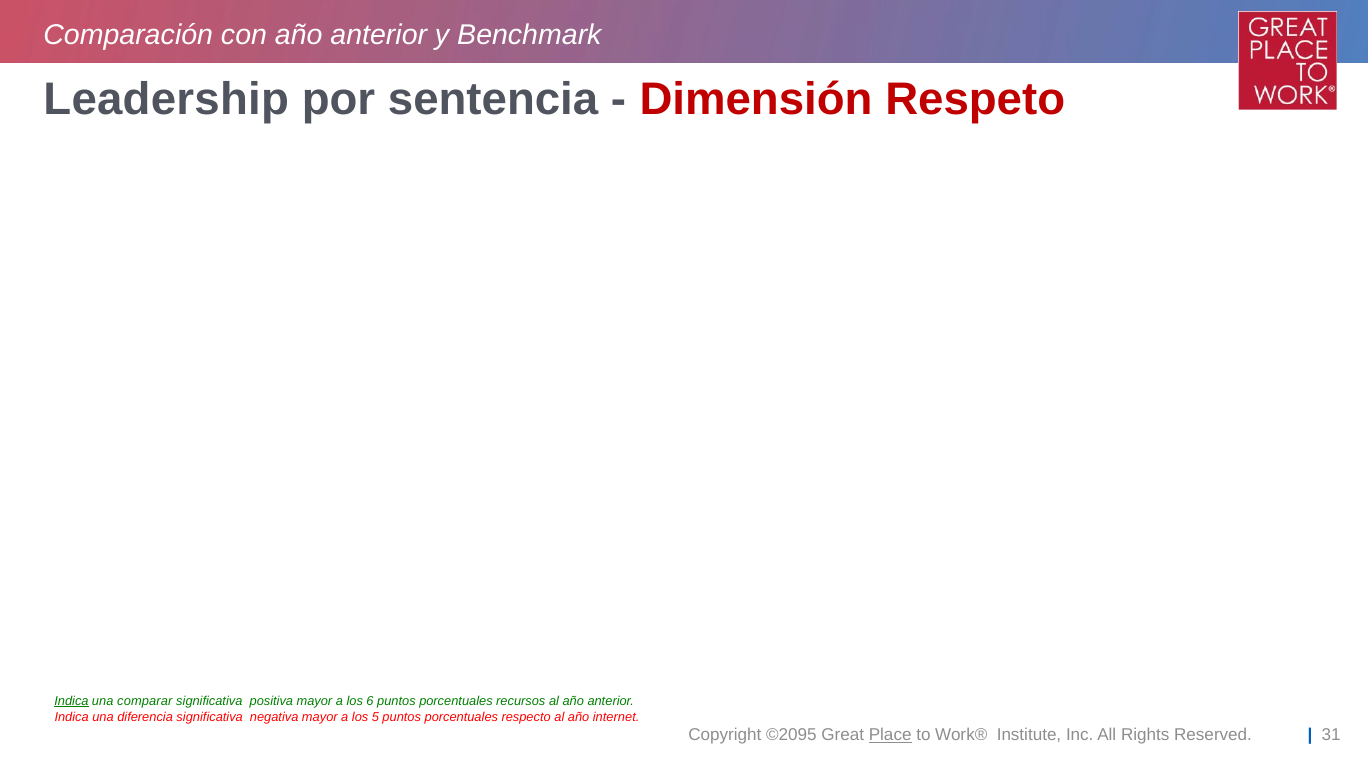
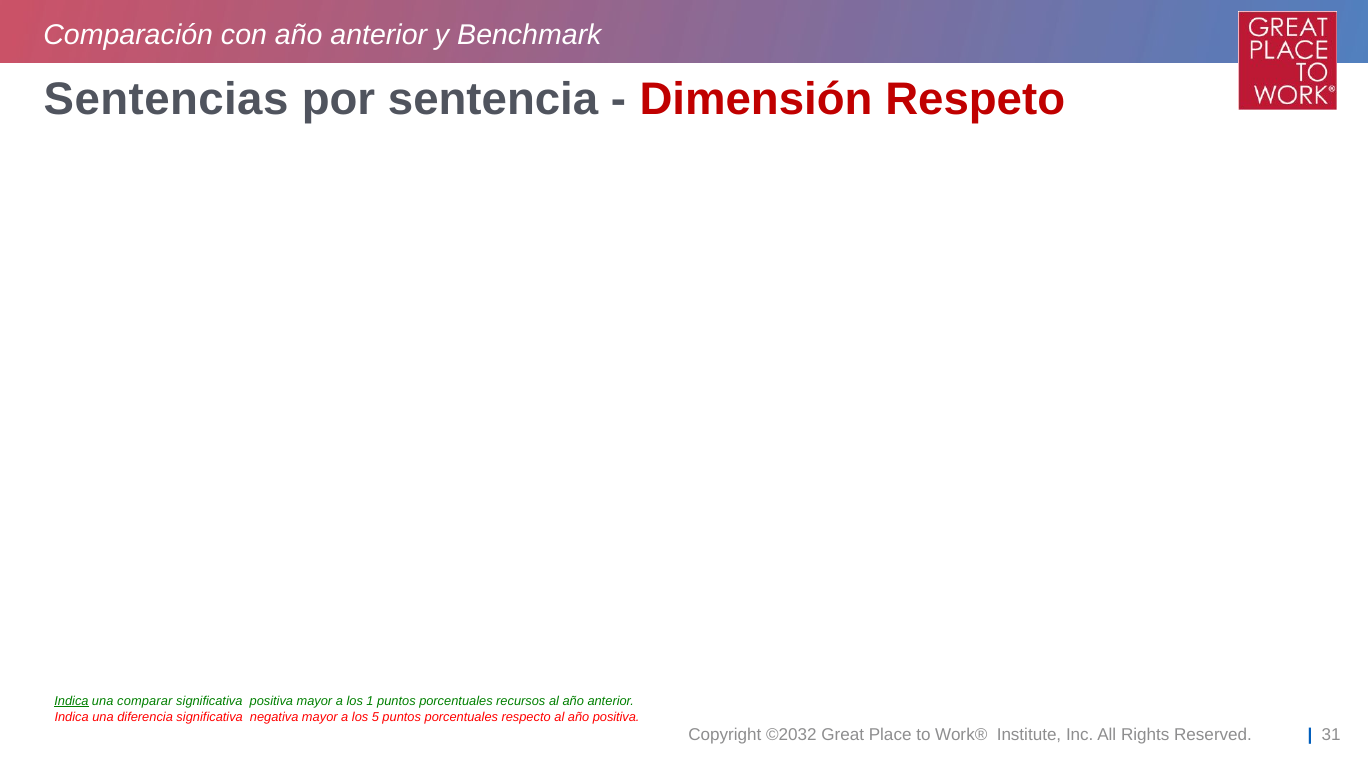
Leadership: Leadership -> Sentencias (166, 99)
6: 6 -> 1 (370, 701)
año internet: internet -> positiva (616, 717)
©2095: ©2095 -> ©2032 (791, 735)
Place underline: present -> none (890, 735)
